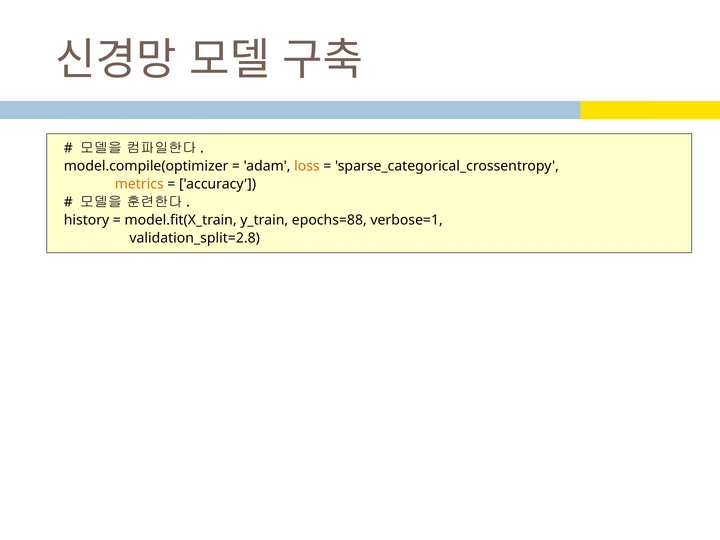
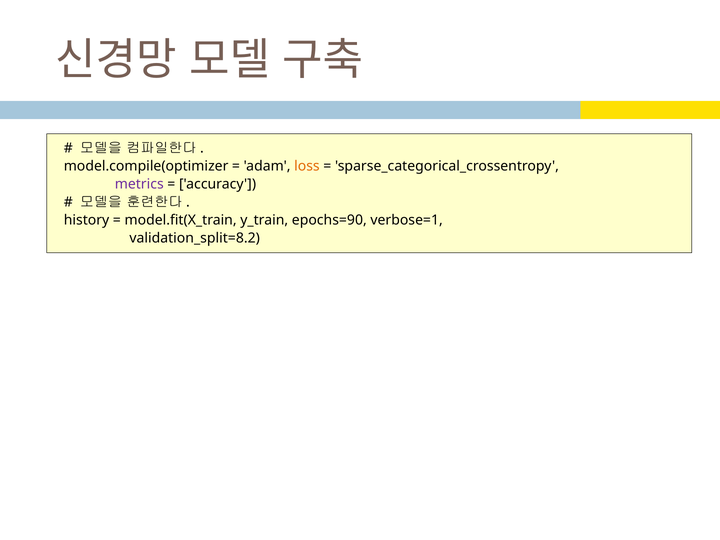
metrics colour: orange -> purple (139, 184)
epochs=88: epochs=88 -> epochs=90 (329, 220)
validation_split=2.8: validation_split=2.8 -> validation_split=8.2 (195, 238)
